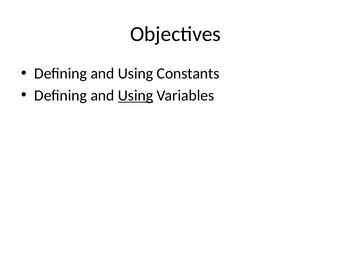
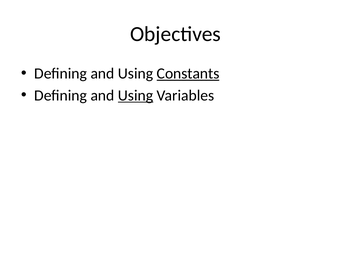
Constants underline: none -> present (188, 74)
